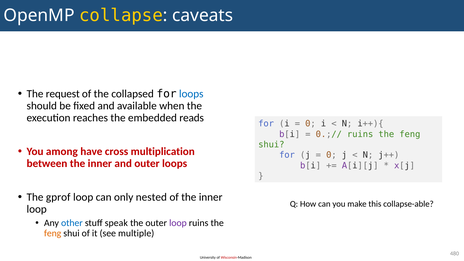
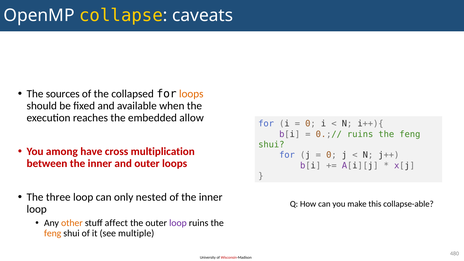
request: request -> sources (63, 94)
loops colour: blue -> orange (191, 94)
reads: reads -> allow (192, 118)
gprof: gprof -> three (58, 197)
other colour: blue -> orange (72, 223)
speak: speak -> affect (116, 223)
